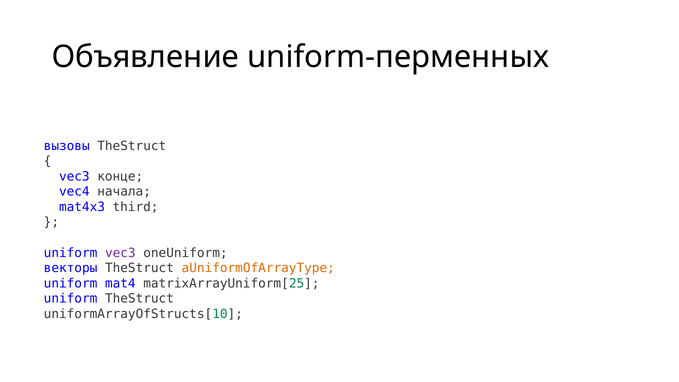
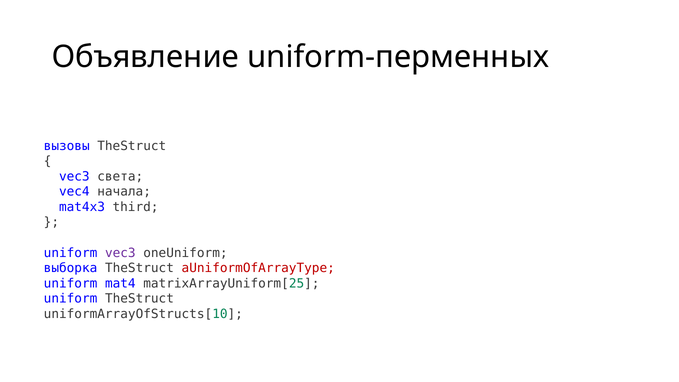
конце: конце -> света (120, 176)
векторы: векторы -> выборка (71, 268)
aUniformOfArrayType colour: orange -> red (258, 268)
